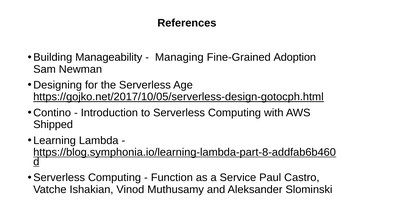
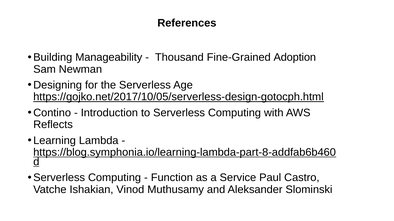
Managing: Managing -> Thousand (179, 58)
Shipped: Shipped -> Reflects (53, 125)
